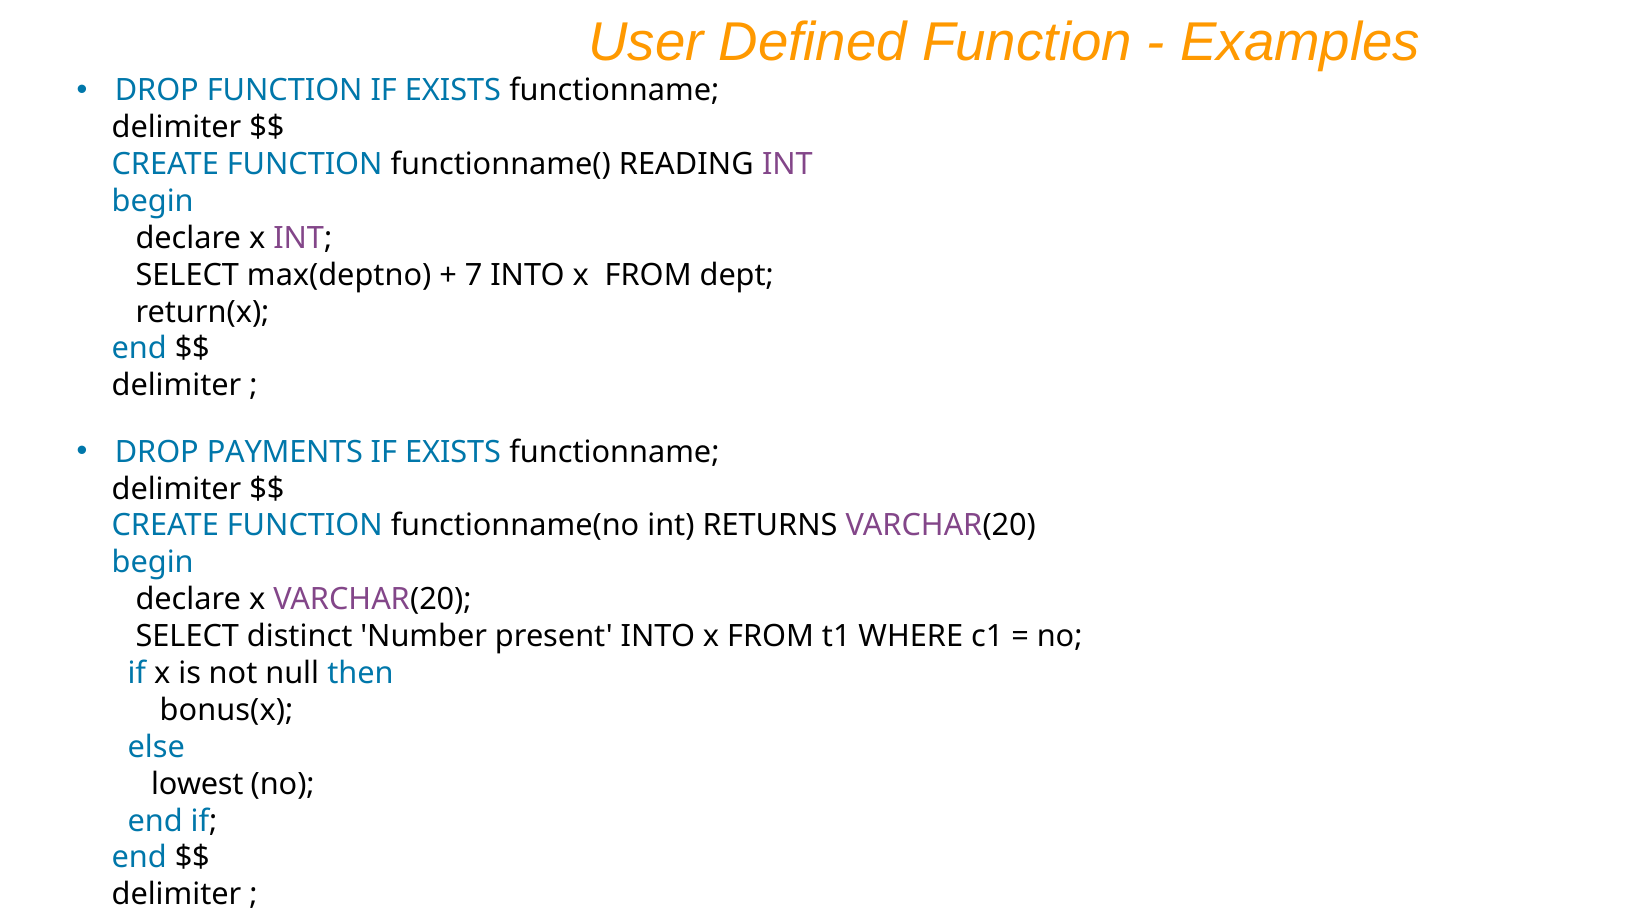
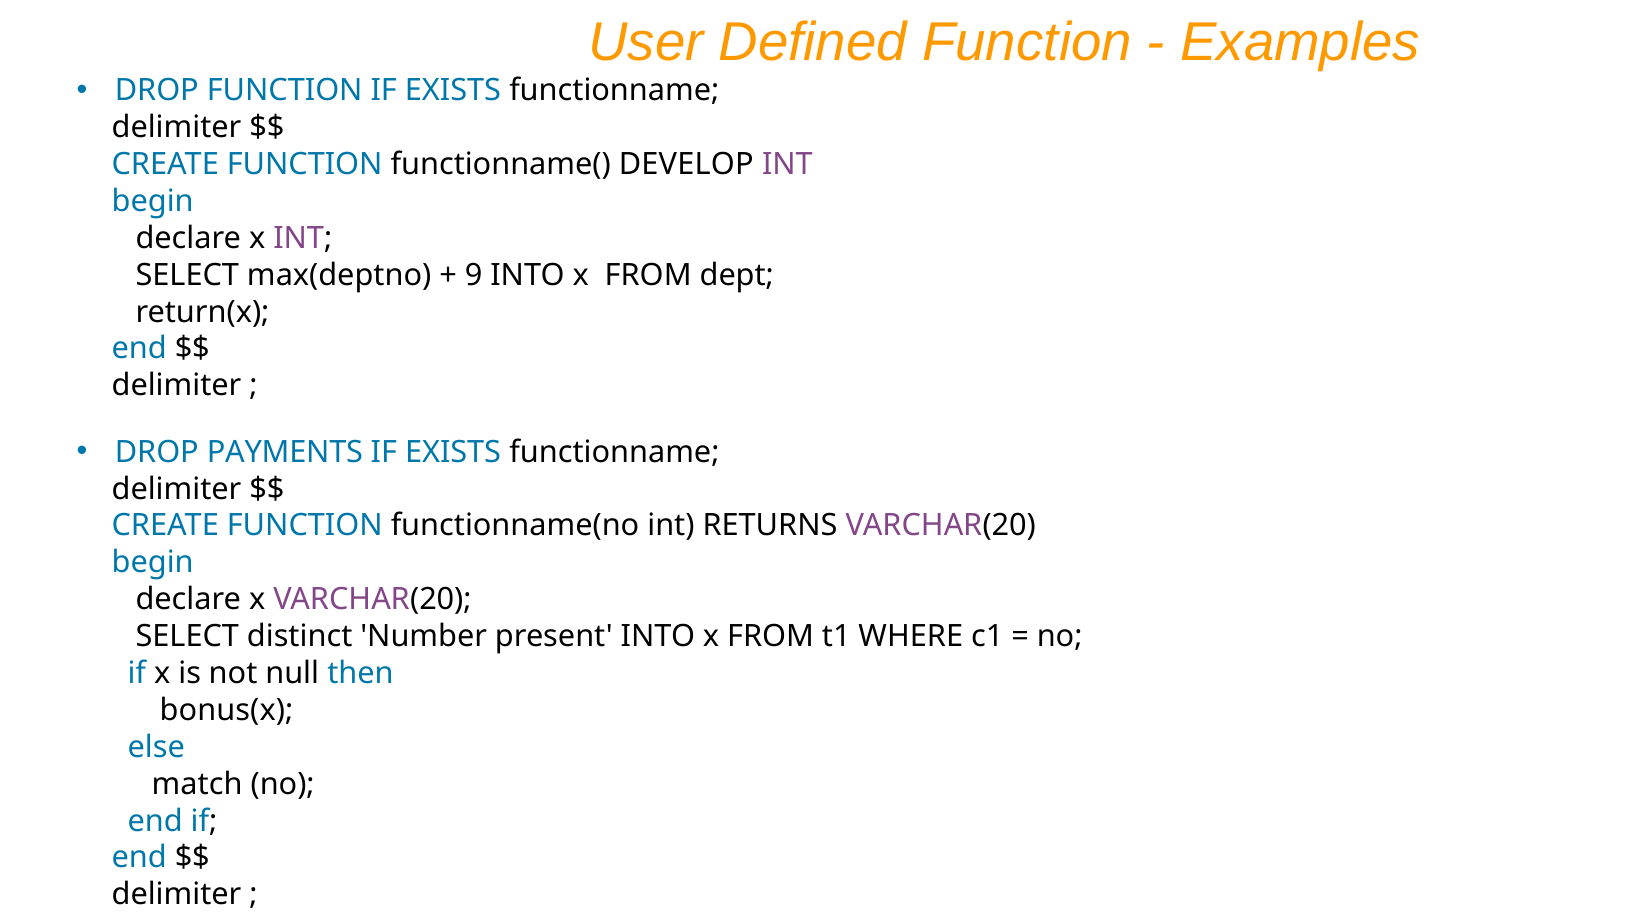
READING: READING -> DEVELOP (686, 164)
7: 7 -> 9 (474, 275)
lowest: lowest -> match (197, 783)
